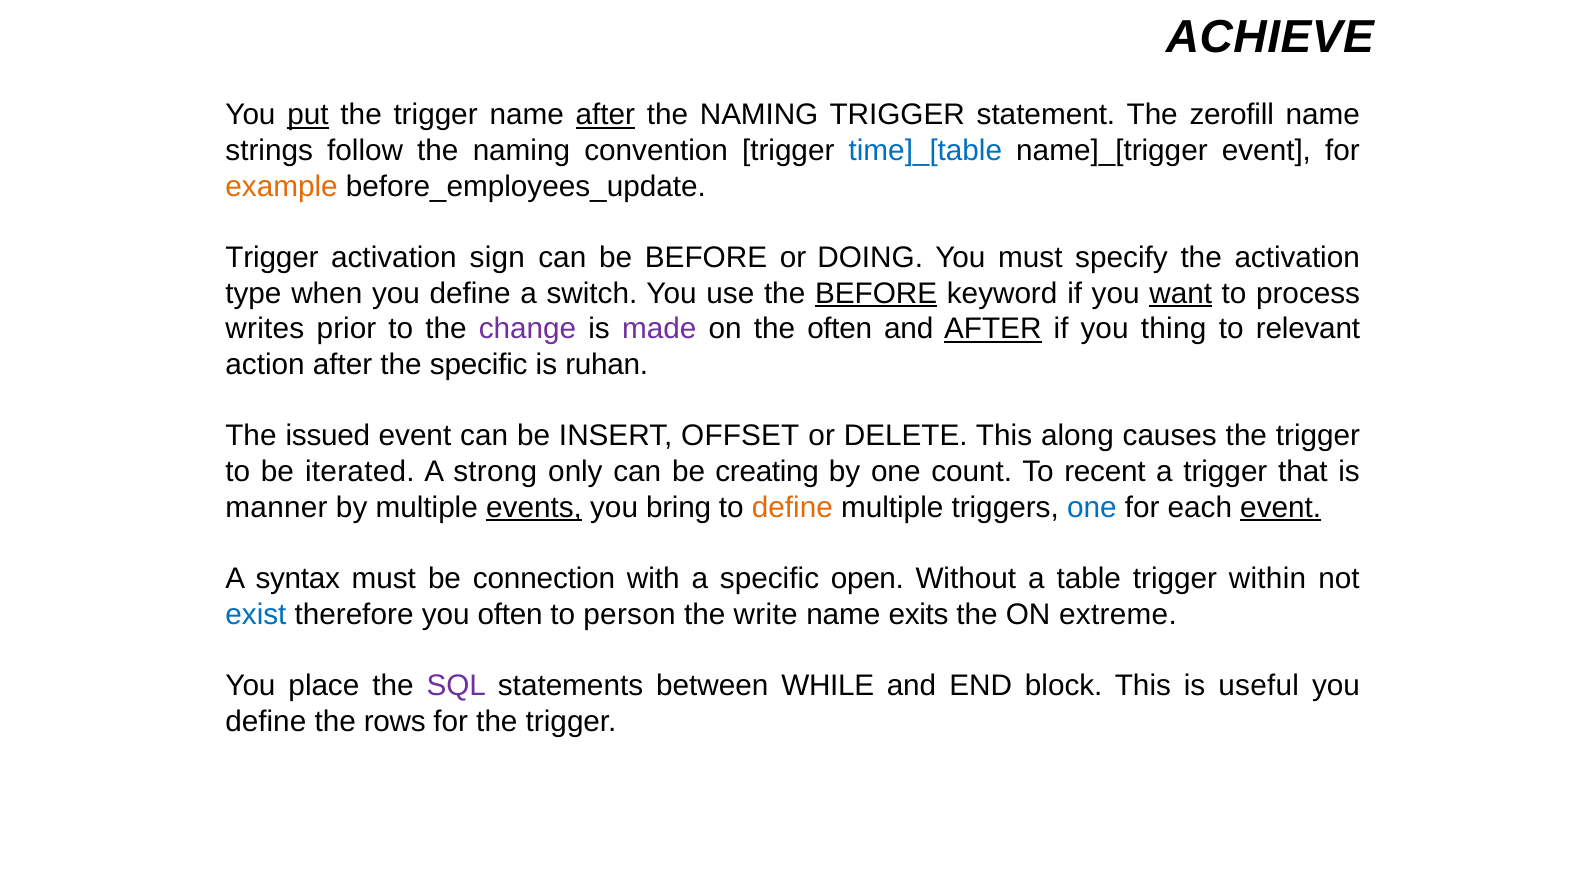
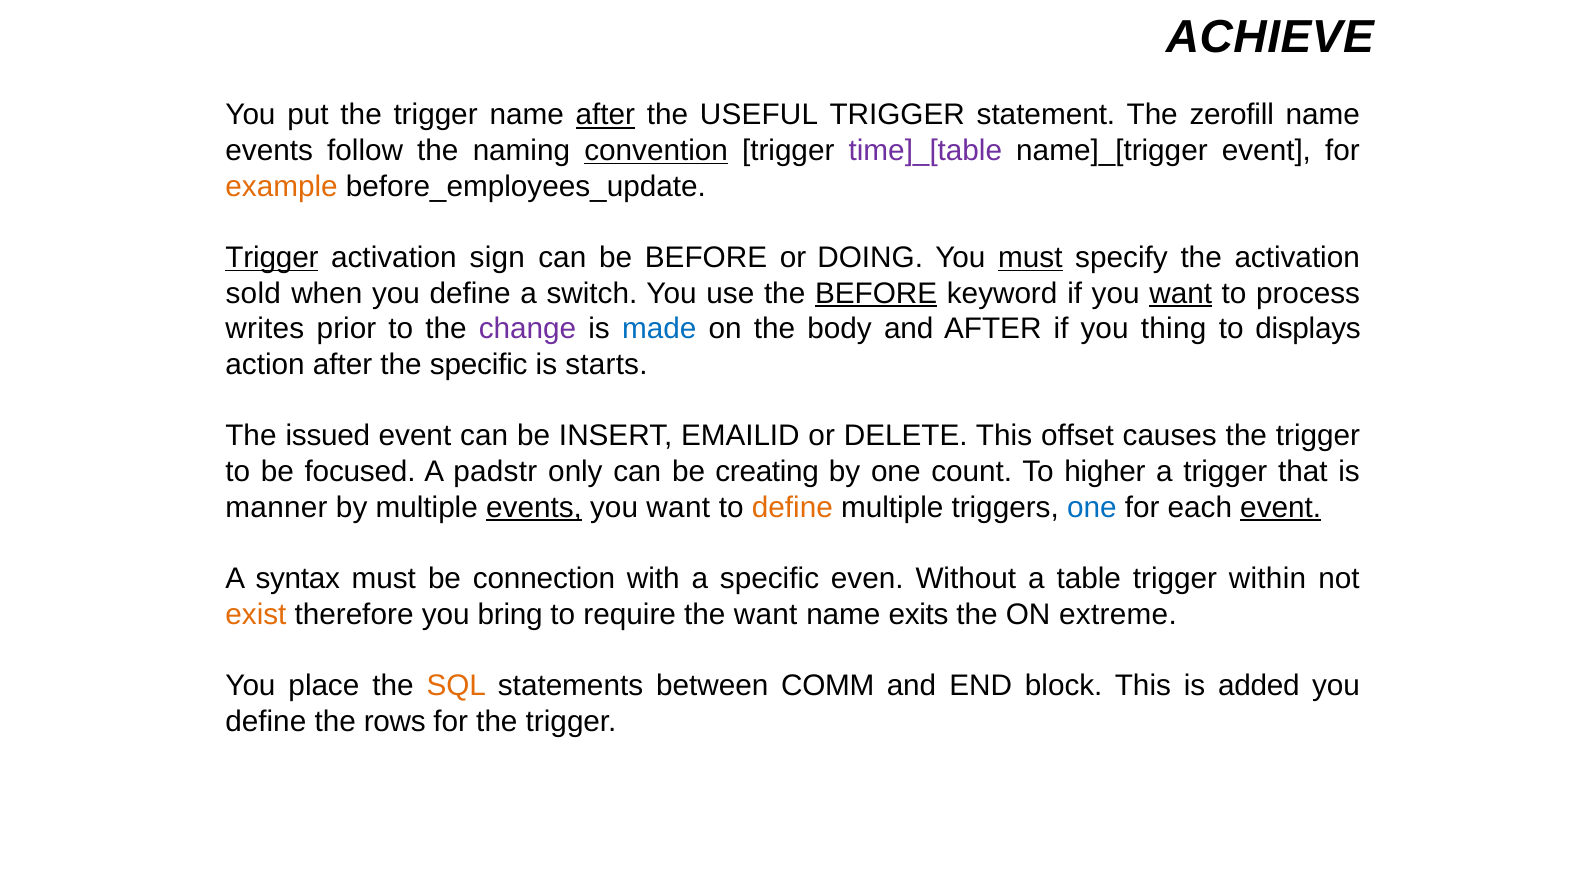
put underline: present -> none (308, 115)
NAMING: NAMING -> USEFUL (759, 115)
strings: strings -> events (269, 151)
convention underline: none -> present (656, 151)
time]_[table colour: blue -> purple (925, 151)
Trigger underline: none -> present (272, 258)
must underline: none -> present (1030, 258)
type: type -> sold (253, 293)
made colour: purple -> blue (659, 329)
the often: often -> body (840, 329)
AFTER underline: present -> none (993, 329)
relevant: relevant -> displays (1308, 329)
ruhan: ruhan -> starts (606, 365)
OFFSET: OFFSET -> EMAILID (740, 436)
along: along -> offset (1077, 436)
iterated: iterated -> focused (360, 472)
strong: strong -> padstr (495, 472)
recent: recent -> higher (1105, 472)
bring: bring -> want (678, 507)
open: open -> even (867, 579)
exist colour: blue -> orange (256, 614)
you often: often -> bring (510, 614)
person: person -> require (630, 614)
the write: write -> want (766, 614)
SQL colour: purple -> orange (456, 686)
WHILE: WHILE -> COMM (828, 686)
useful: useful -> added (1259, 686)
